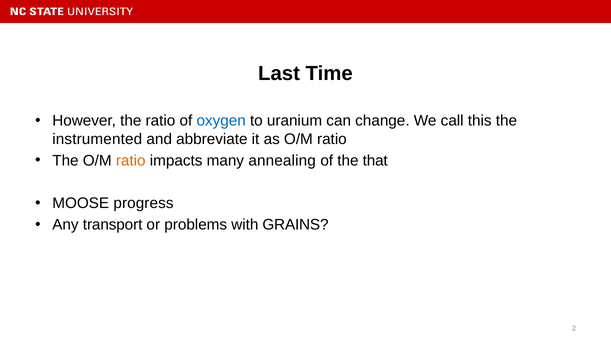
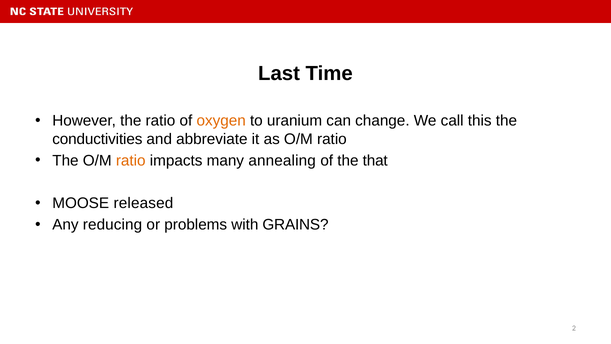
oxygen colour: blue -> orange (221, 121)
instrumented: instrumented -> conductivities (97, 139)
progress: progress -> released (143, 203)
transport: transport -> reducing (113, 225)
